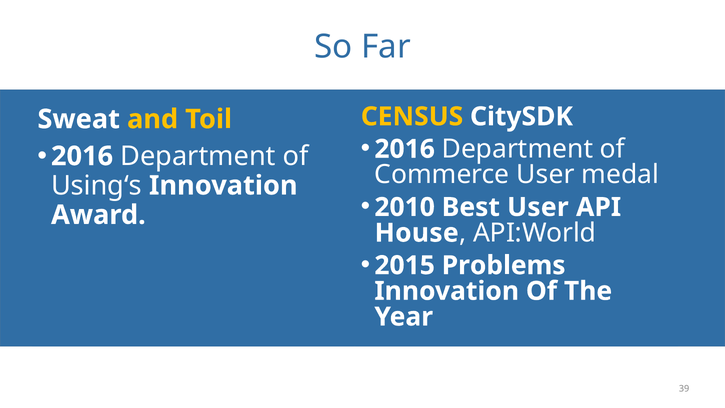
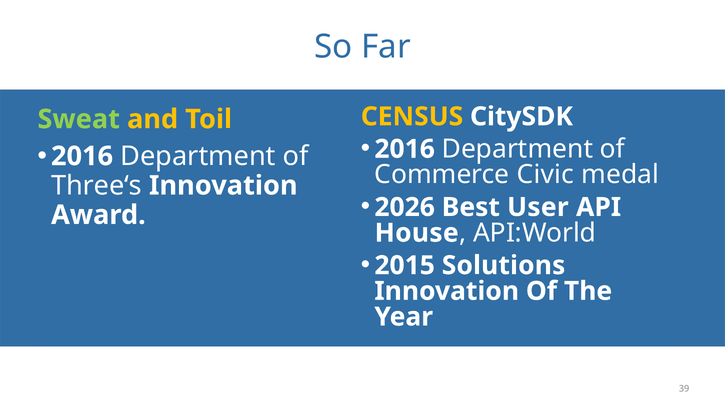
Sweat colour: white -> light green (79, 119)
Commerce User: User -> Civic (545, 175)
Using‘s: Using‘s -> Three‘s (96, 185)
2010: 2010 -> 2026 (405, 207)
Problems: Problems -> Solutions (504, 265)
